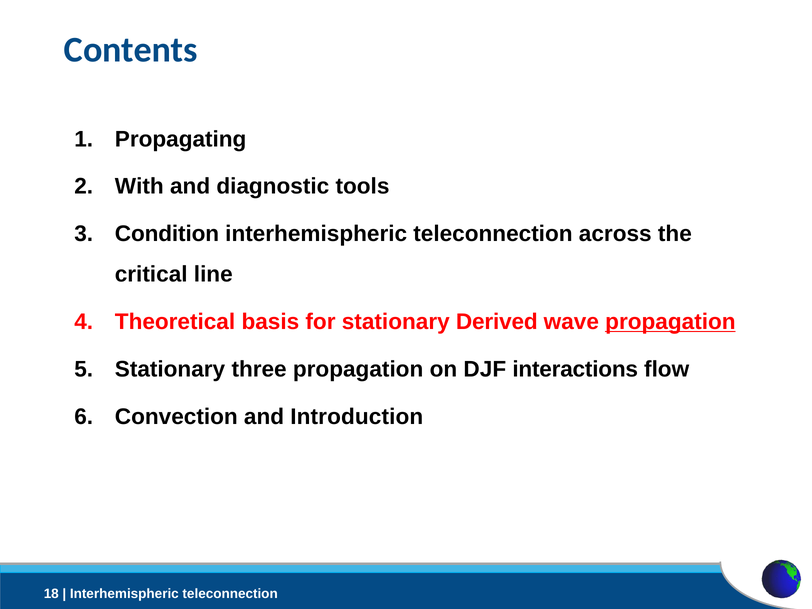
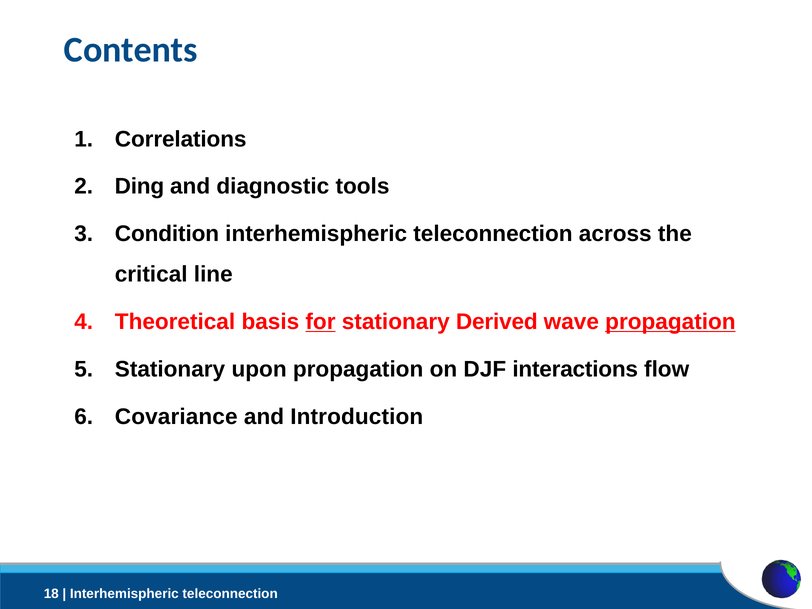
Propagating: Propagating -> Correlations (181, 139)
With: With -> Ding (139, 187)
for underline: none -> present (320, 322)
three: three -> upon (259, 369)
Convection: Convection -> Covariance (176, 417)
